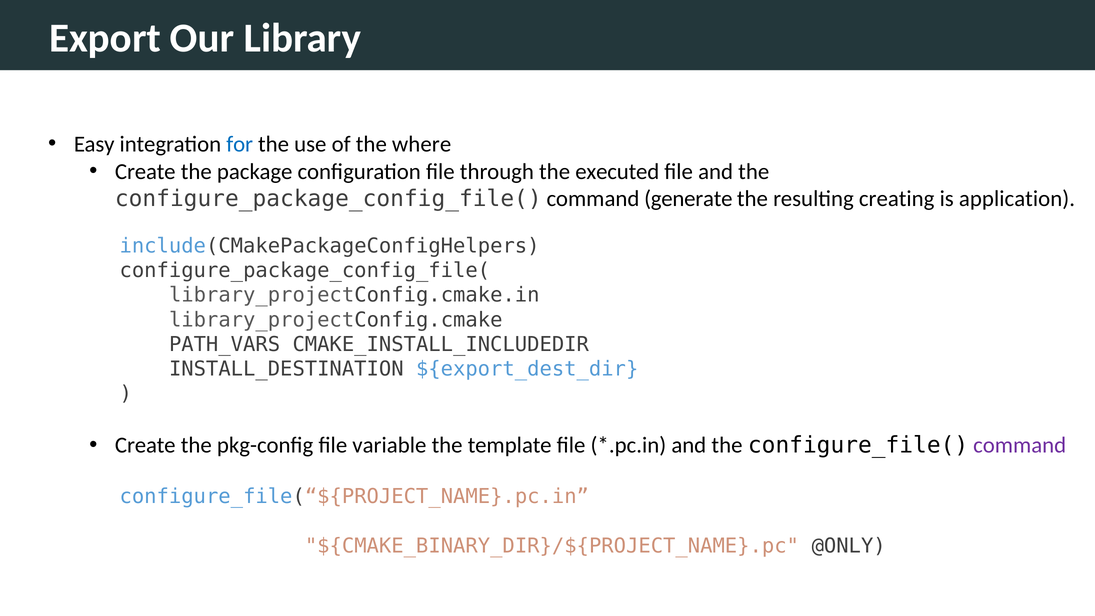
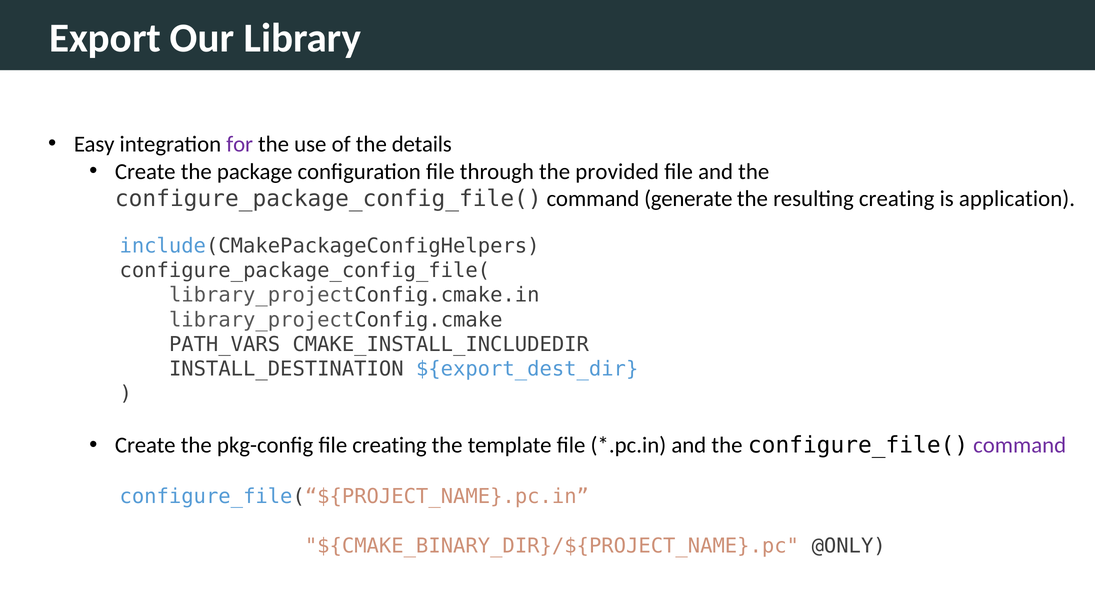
for colour: blue -> purple (240, 144)
where: where -> details (422, 144)
executed: executed -> provided (617, 171)
file variable: variable -> creating (389, 445)
